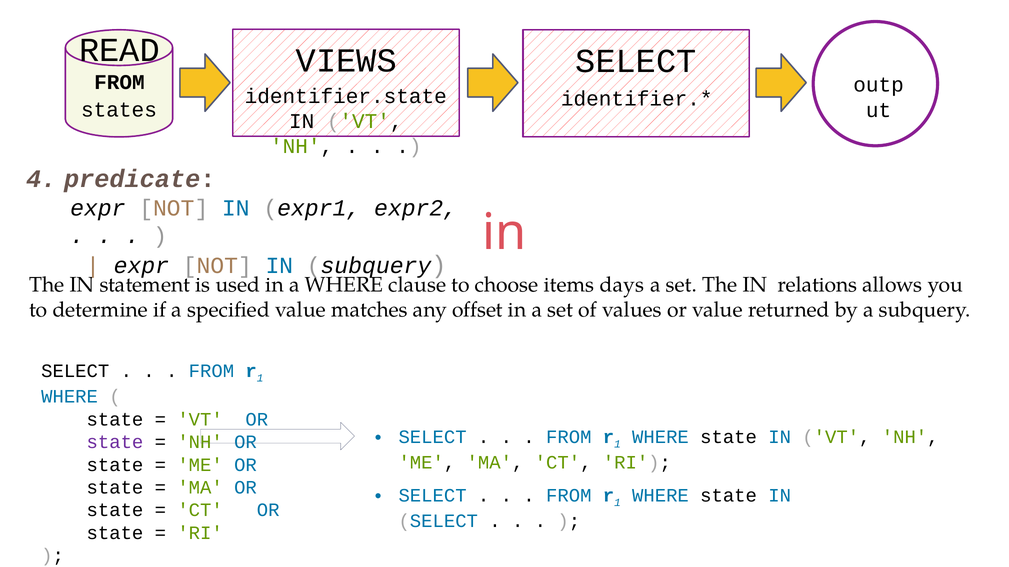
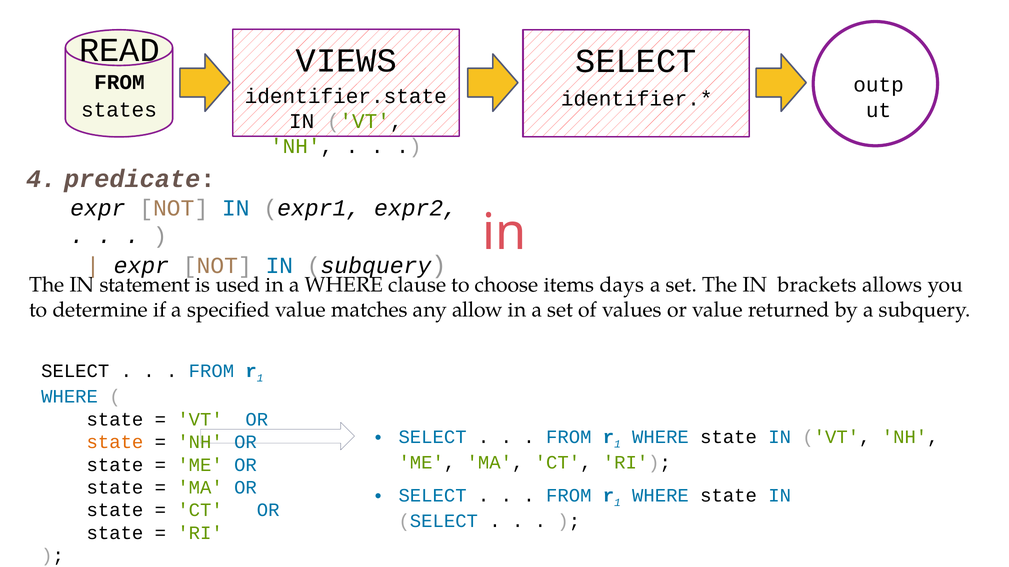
relations: relations -> brackets (817, 285)
offset: offset -> allow (477, 310)
state colour: purple -> orange (115, 443)
